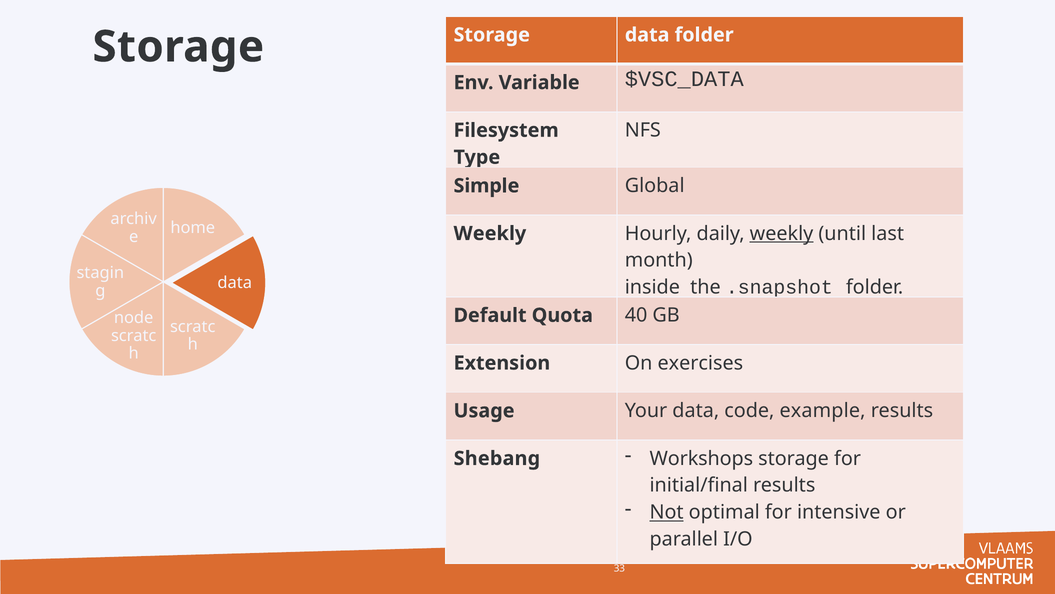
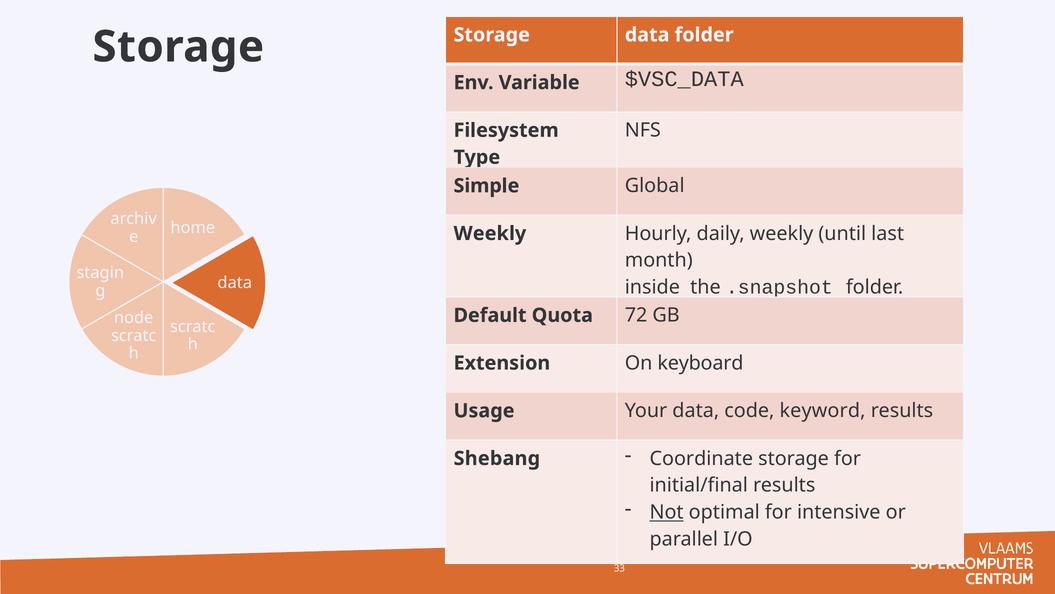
weekly underline: present -> none (782, 233)
40: 40 -> 72 (636, 315)
exercises: exercises -> keyboard (700, 363)
example: example -> keyword (823, 410)
Workshops: Workshops -> Coordinate (701, 458)
